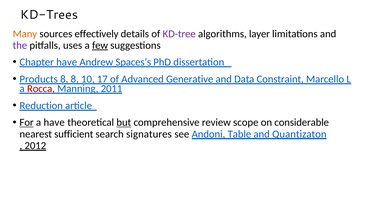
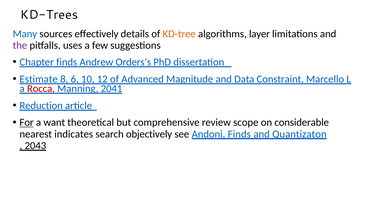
Many colour: orange -> blue (25, 34)
KD-tree colour: purple -> orange (179, 34)
few underline: present -> none (100, 45)
Chapter have: have -> finds (67, 62)
Spaces’s: Spaces’s -> Orders’s (133, 62)
Products: Products -> Estimate (39, 79)
8 8: 8 -> 6 (75, 79)
17: 17 -> 12 (102, 79)
Generative: Generative -> Magnitude (190, 79)
2011: 2011 -> 2041 (112, 89)
a have: have -> want (54, 123)
but underline: present -> none (124, 123)
sufficient: sufficient -> indicates (74, 134)
signatures: signatures -> objectively (149, 134)
Andoni Table: Table -> Finds (239, 134)
2012: 2012 -> 2043 (35, 146)
